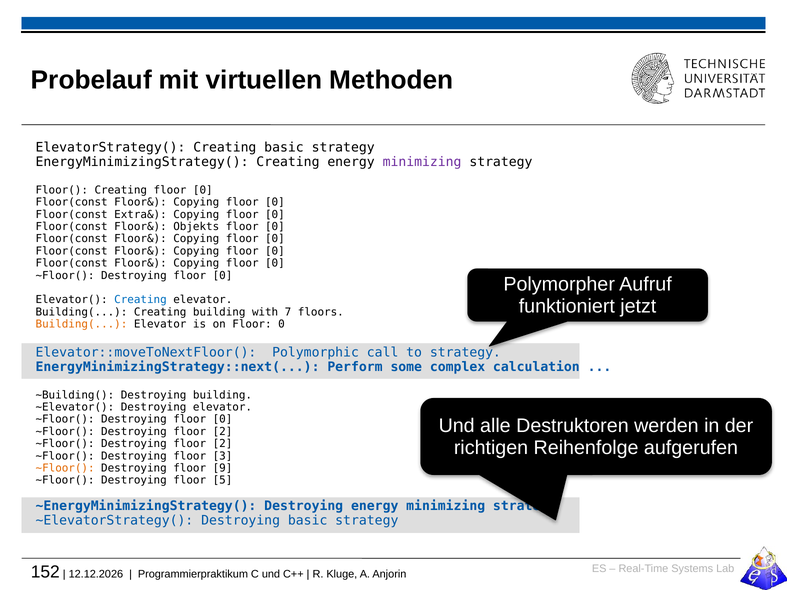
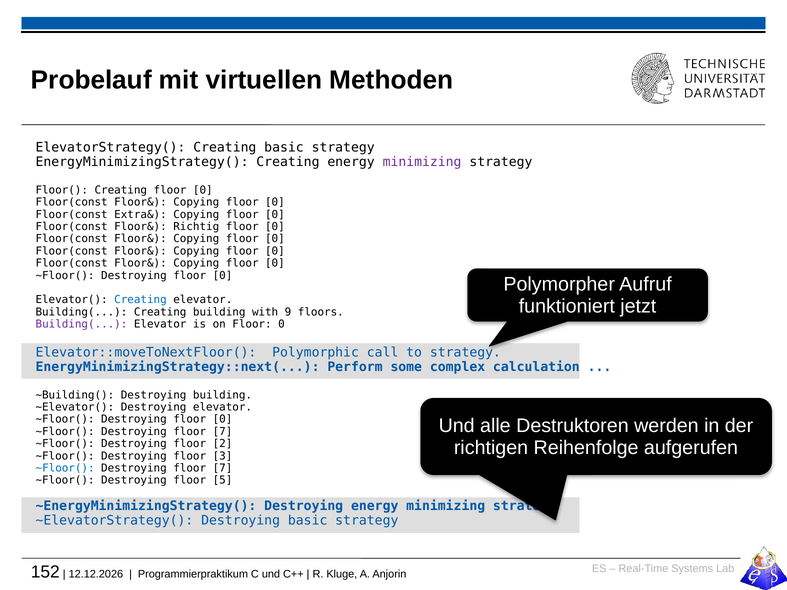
Objekts: Objekts -> Richtig (196, 227)
7: 7 -> 9 (288, 312)
Building( colour: orange -> purple (81, 324)
2: 2 -> 7 (223, 432)
~Floor( colour: orange -> blue (65, 468)
9: 9 -> 7 (223, 468)
